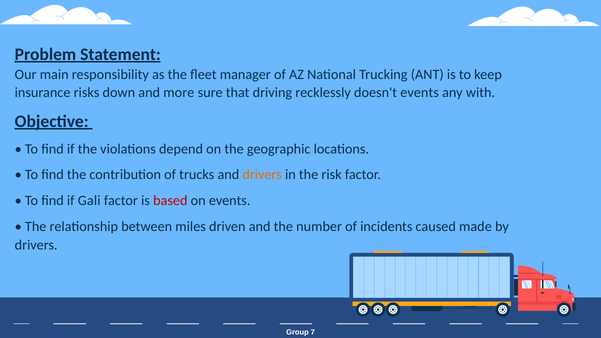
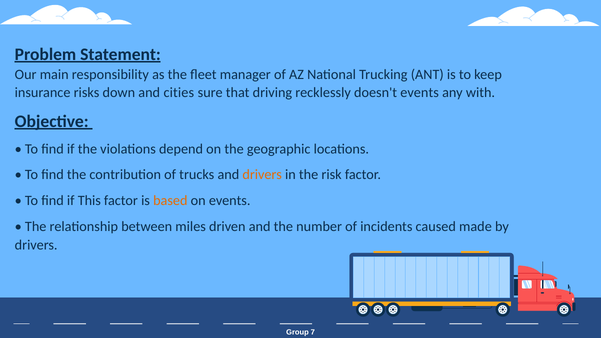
more: more -> cities (179, 93)
Gali: Gali -> This (89, 201)
based colour: red -> orange (170, 201)
